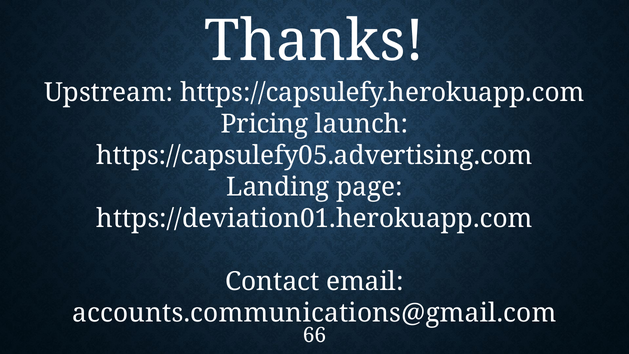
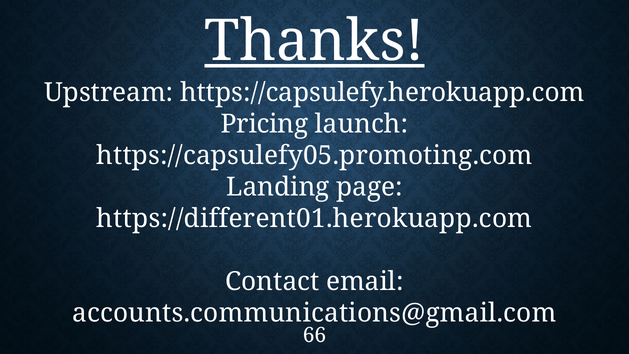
Thanks underline: none -> present (314, 41)
https://capsulefy05.advertising.com: https://capsulefy05.advertising.com -> https://capsulefy05.promoting.com (314, 156)
https://deviation01.herokuapp.com: https://deviation01.herokuapp.com -> https://different01.herokuapp.com (314, 219)
